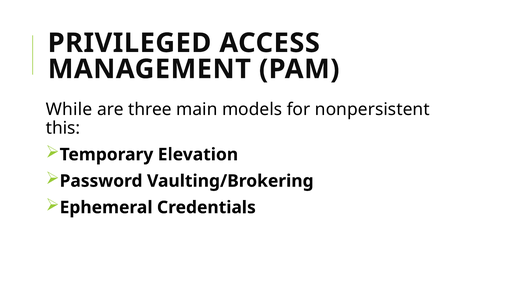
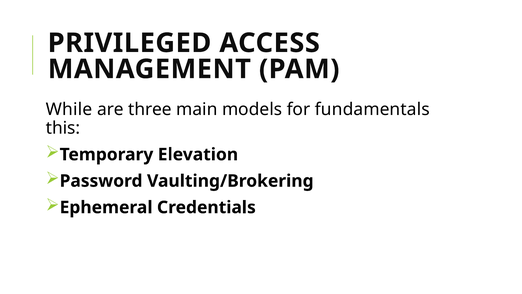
nonpersistent: nonpersistent -> fundamentals (372, 109)
